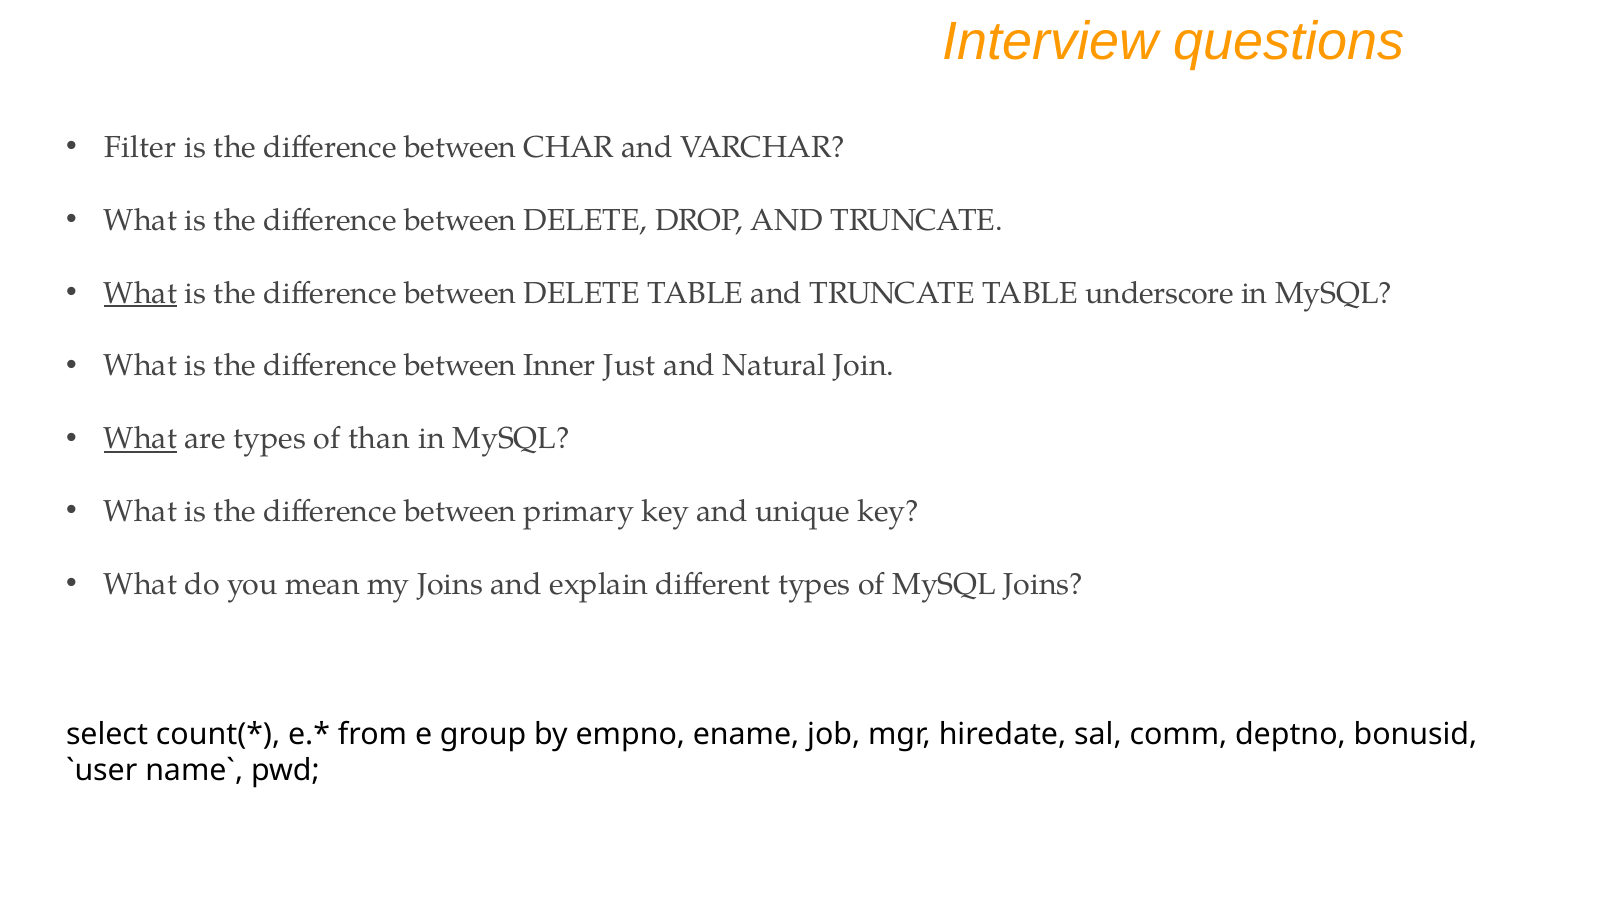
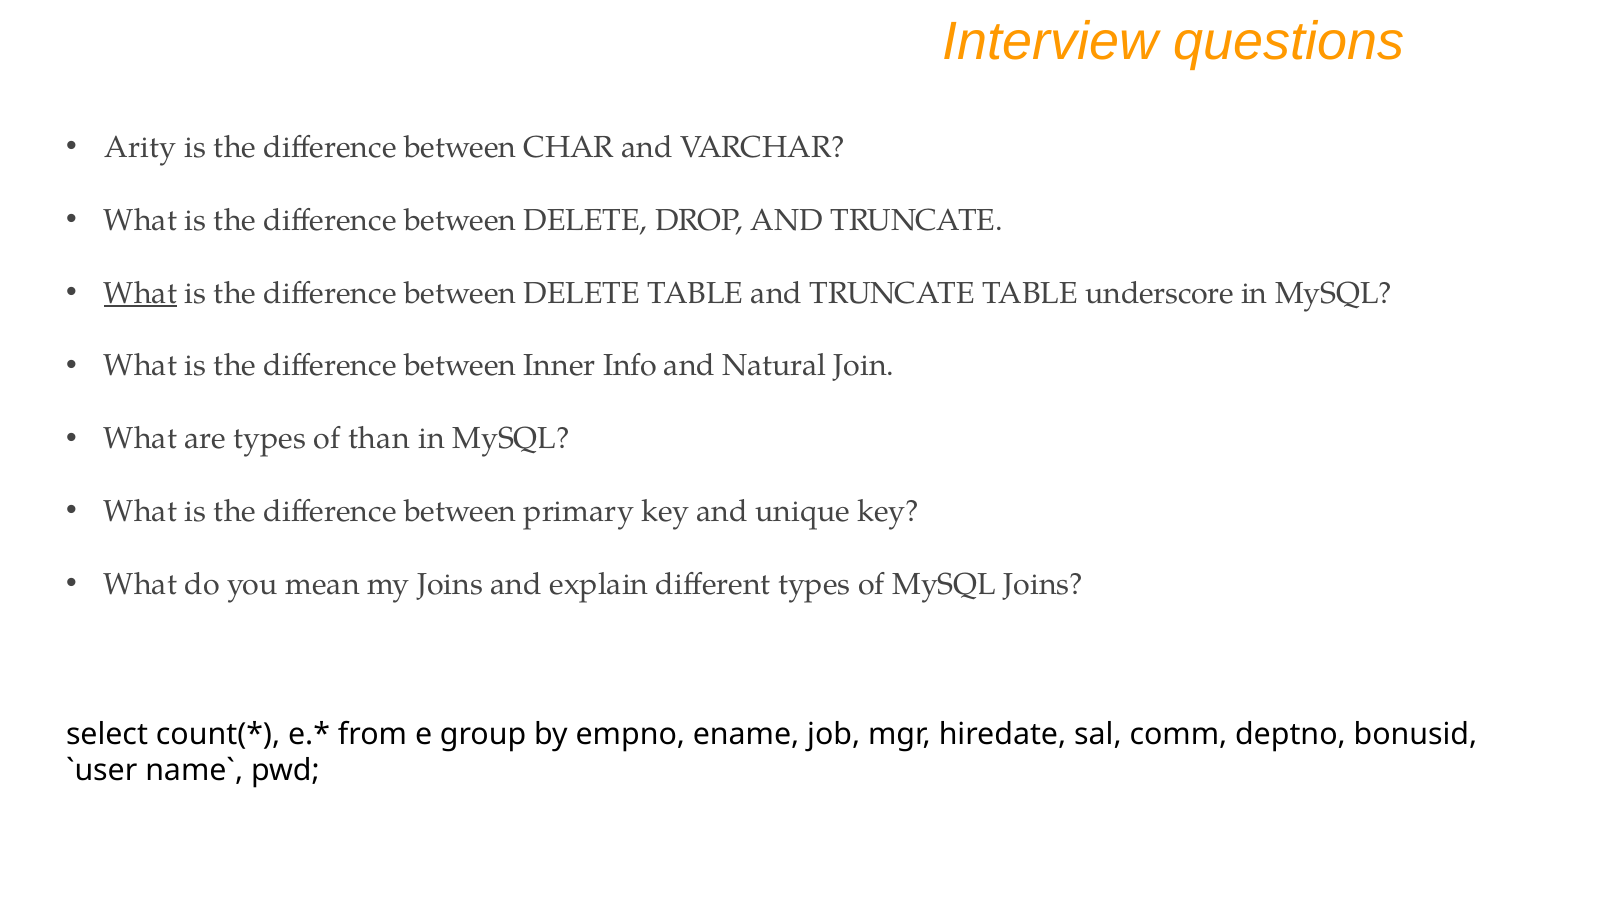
Filter: Filter -> Arity (140, 148)
Just: Just -> Info (630, 366)
What underline: present -> none (141, 439)
